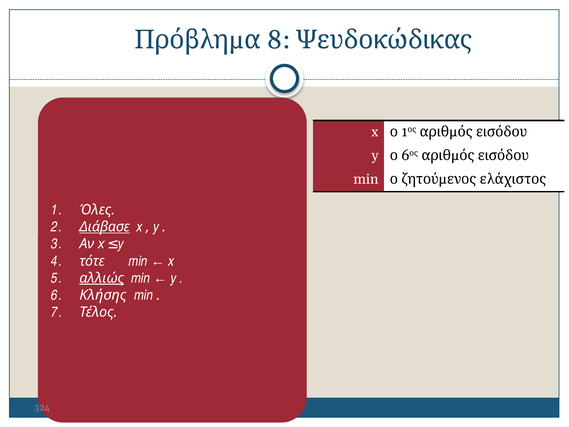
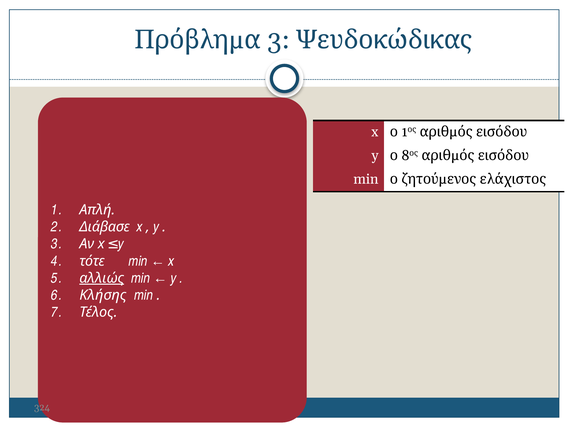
8: 8 -> 3 (278, 40)
y 6: 6 -> 8 (405, 155)
Όλες: Όλες -> Απλή (97, 210)
Διάβασε underline: present -> none (105, 227)
